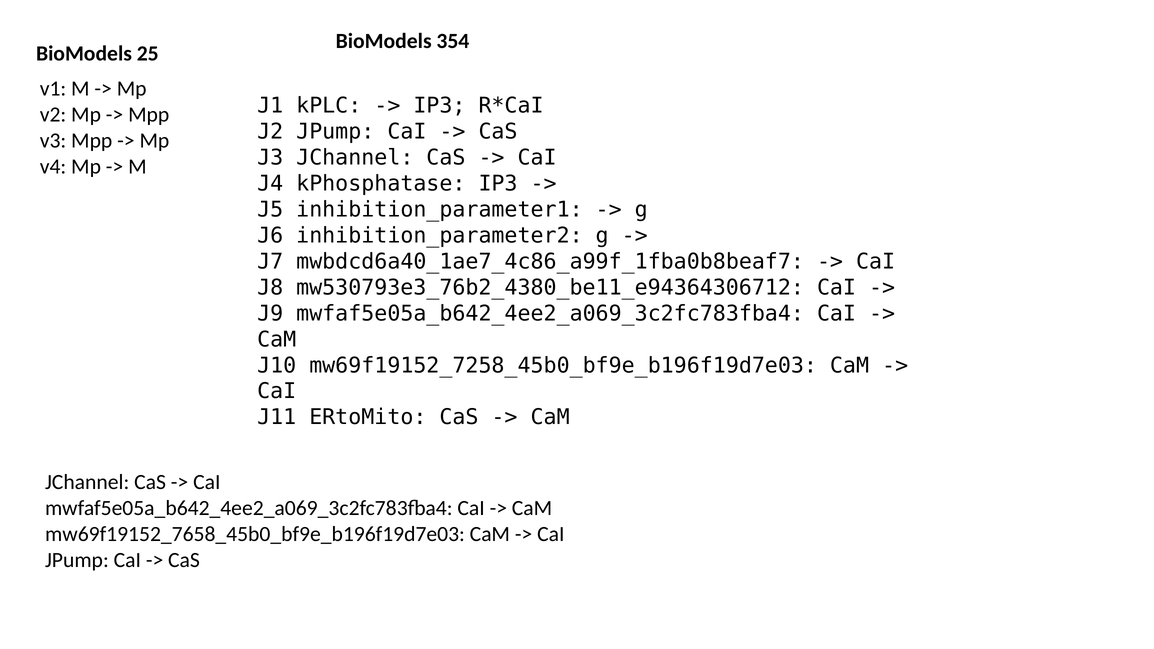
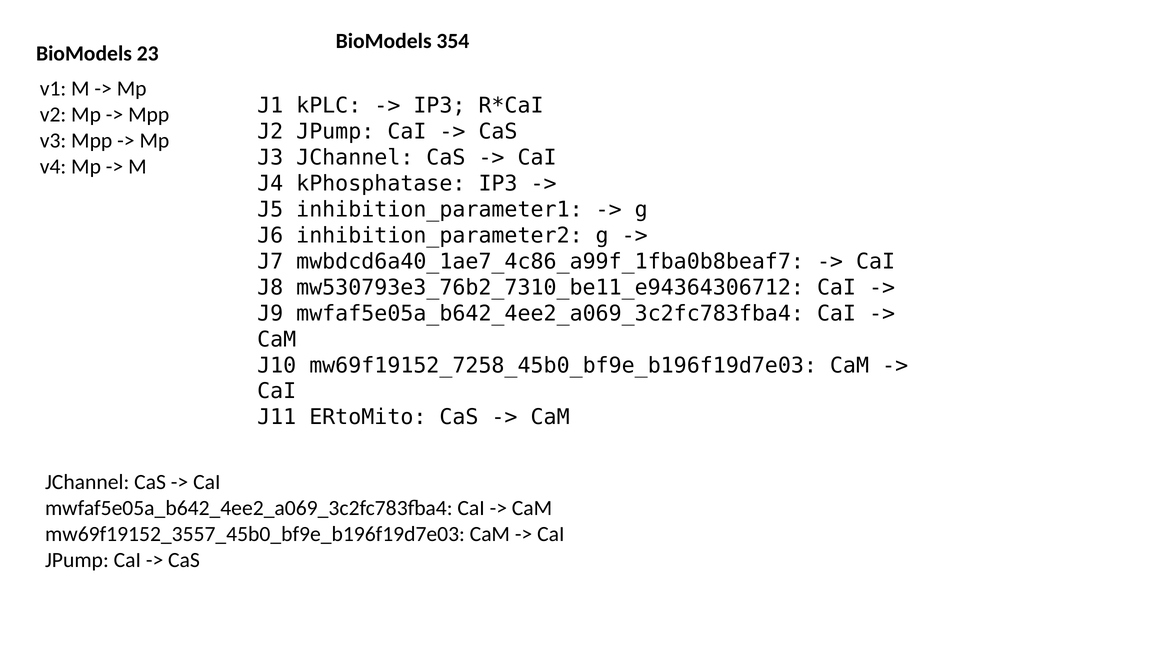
25: 25 -> 23 (148, 54)
mw530793e3_76b2_4380_be11_e94364306712: mw530793e3_76b2_4380_be11_e94364306712 -> mw530793e3_76b2_7310_be11_e94364306712 (550, 288)
mw69f19152_7658_45b0_bf9e_b196f19d7e03: mw69f19152_7658_45b0_bf9e_b196f19d7e03 -> mw69f19152_3557_45b0_bf9e_b196f19d7e03 (255, 534)
